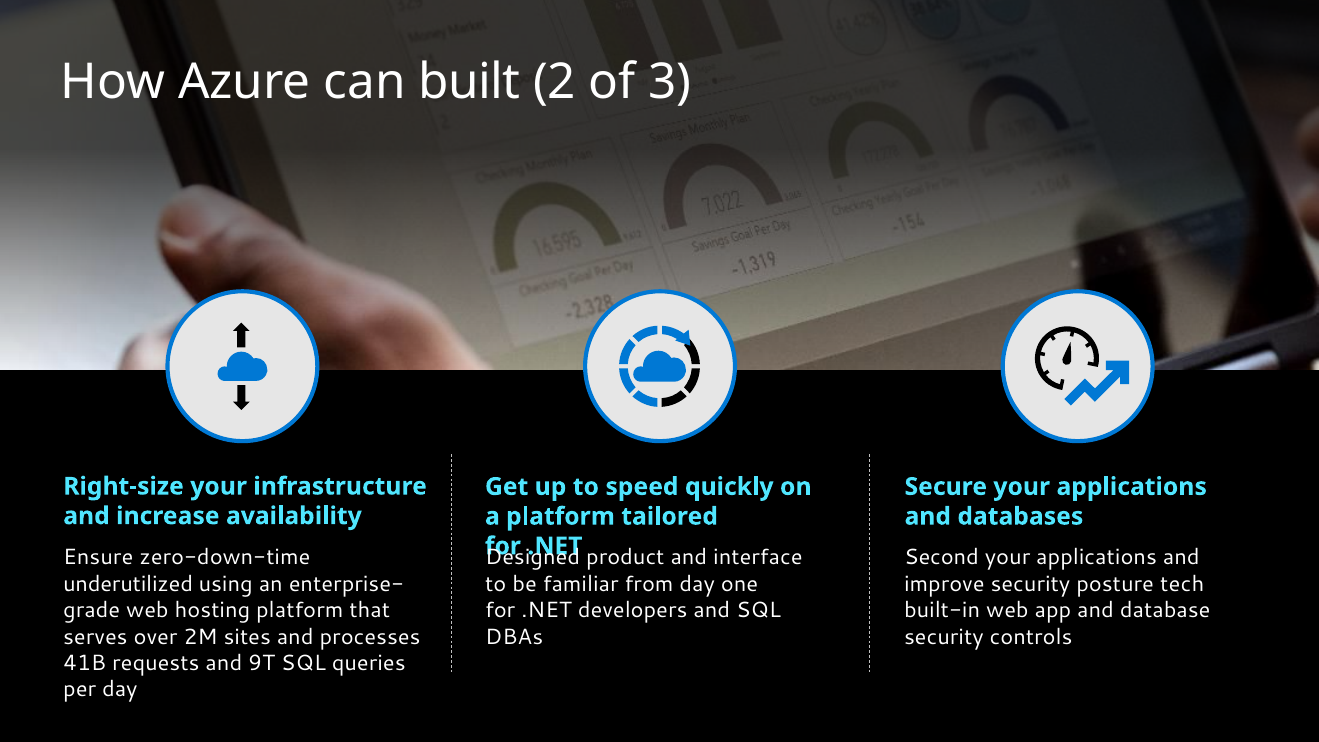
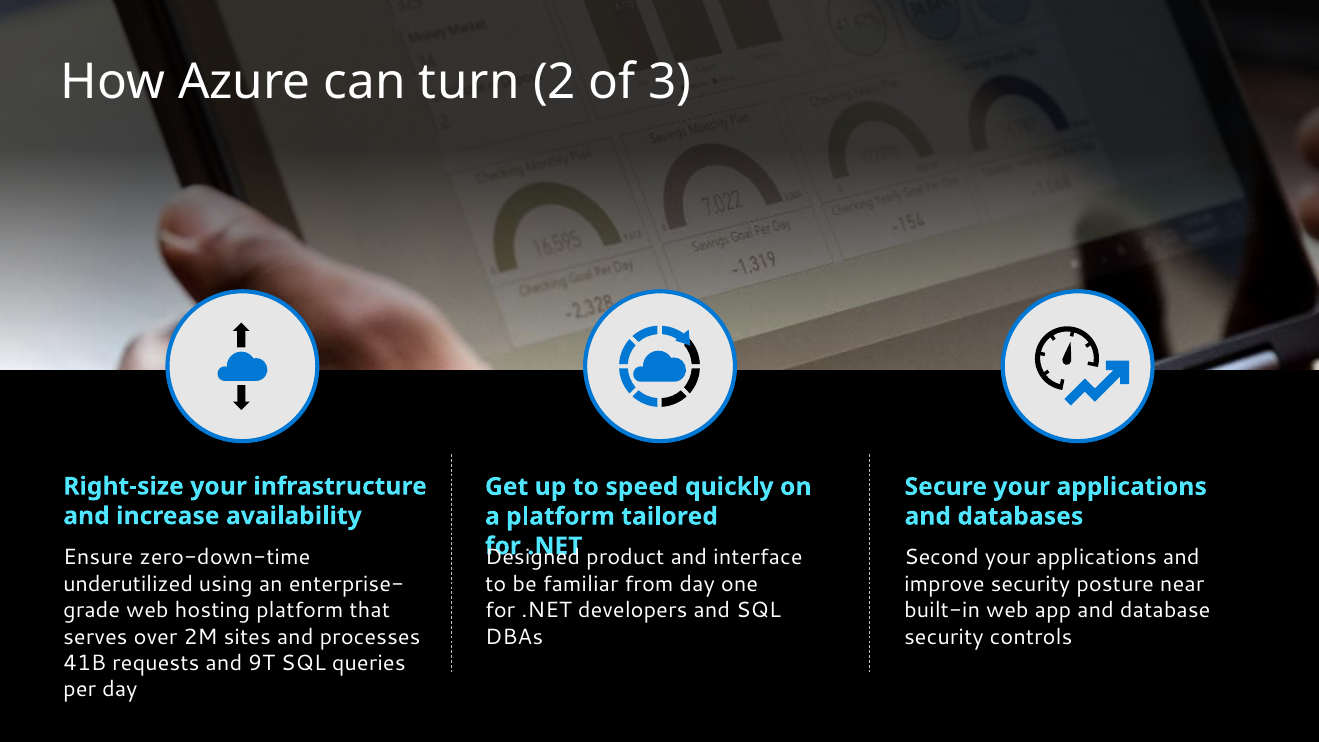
built: built -> turn (469, 83)
tech: tech -> near (1182, 584)
